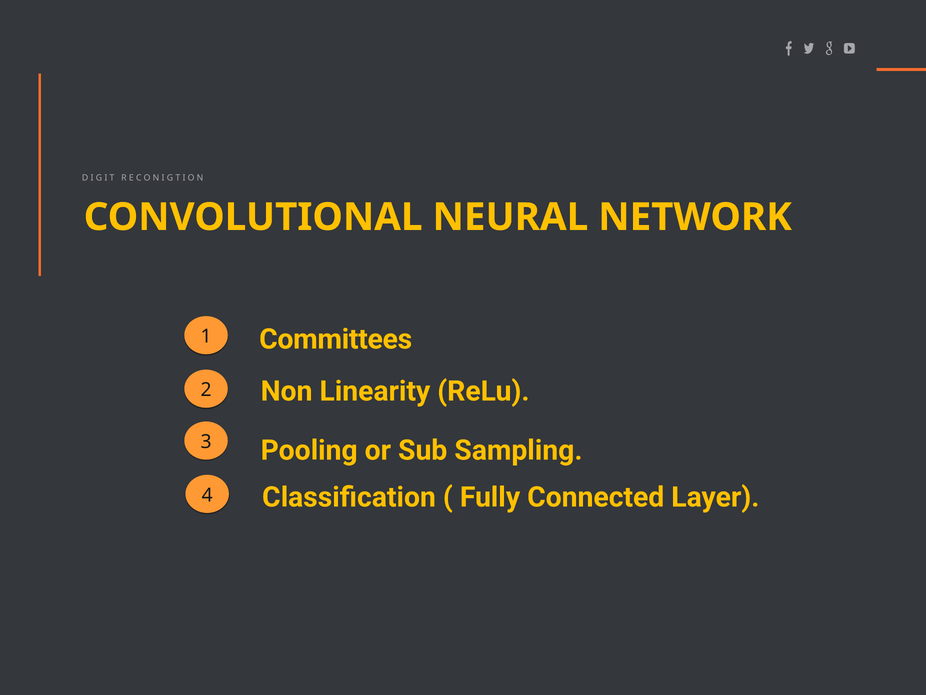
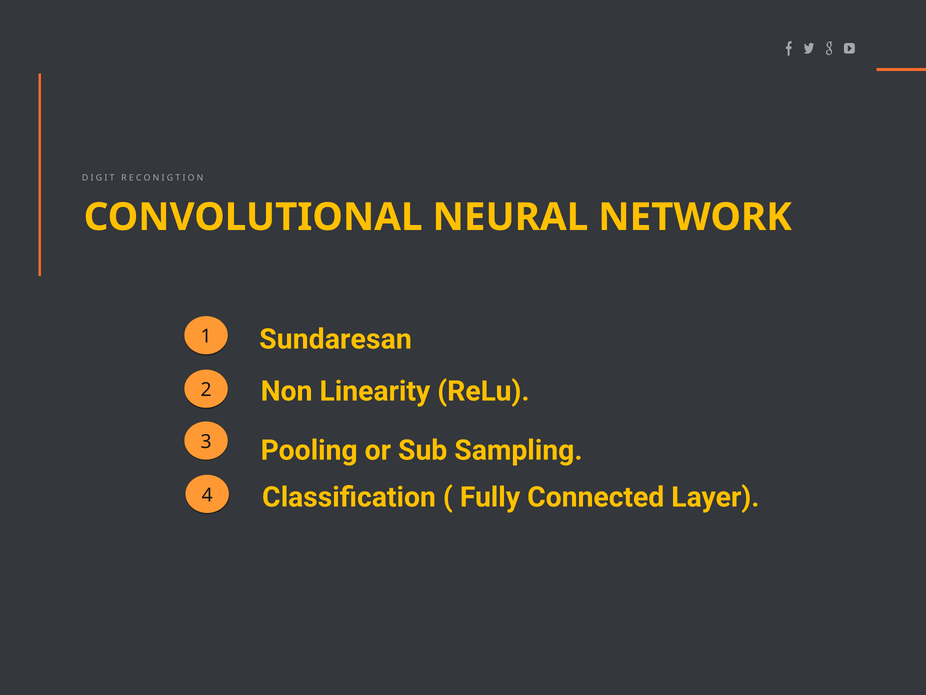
Committees: Committees -> Sundaresan (335, 339)
